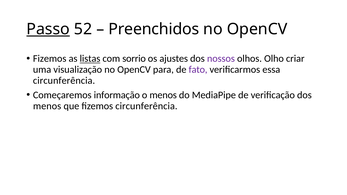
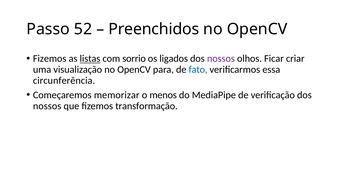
Passo underline: present -> none (48, 29)
ajustes: ajustes -> ligados (174, 59)
Olho: Olho -> Ficar (274, 59)
fato colour: purple -> blue (198, 70)
informação: informação -> memorizar (117, 95)
menos: menos -> nossos (47, 106)
fizemos circunferência: circunferência -> transformação (146, 106)
